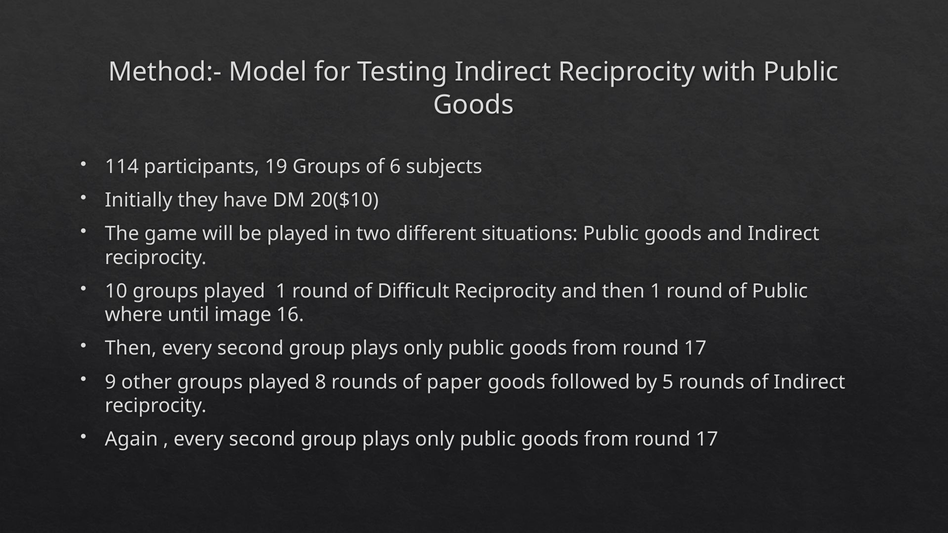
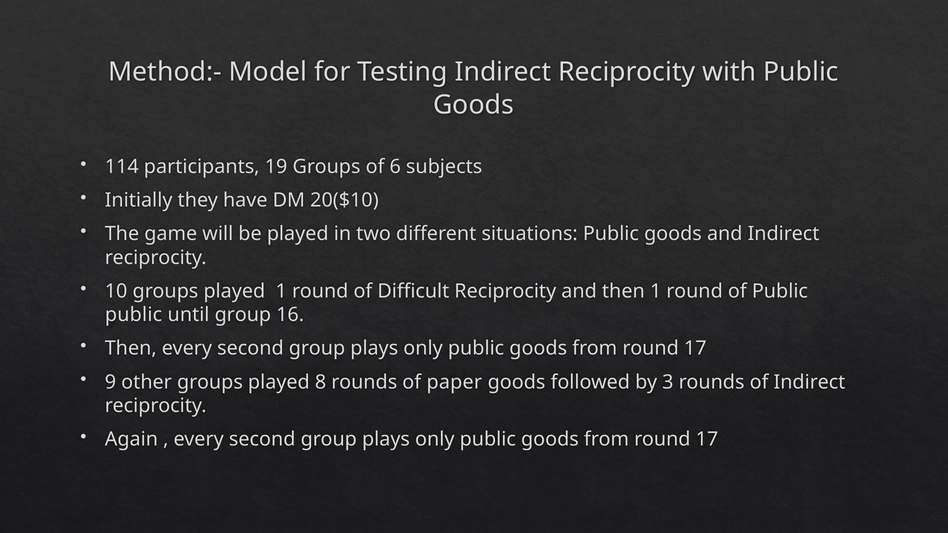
where: where -> public (134, 315)
until image: image -> group (243, 315)
5: 5 -> 3 (668, 382)
